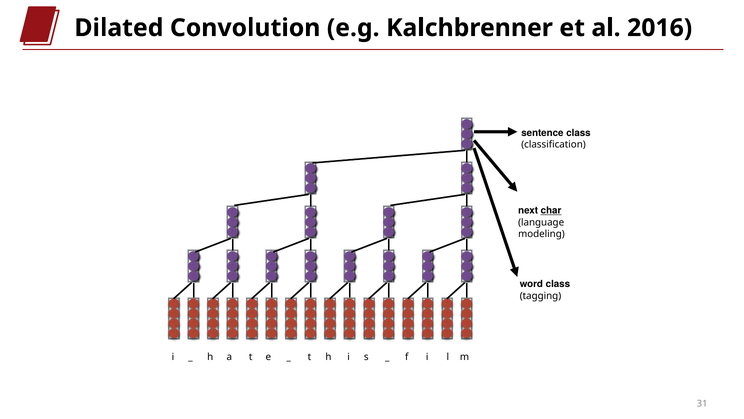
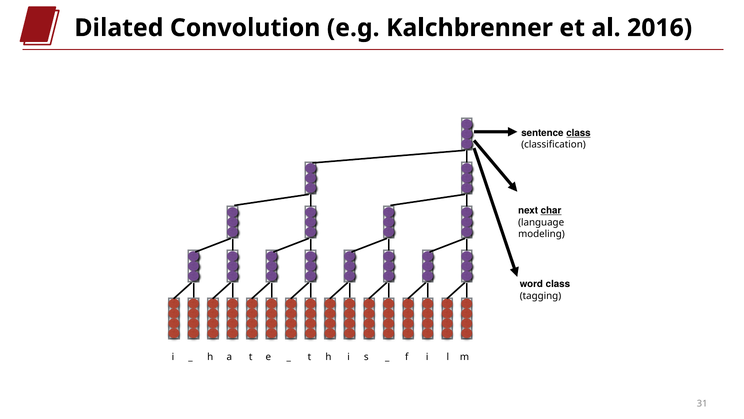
class underline: none -> present (578, 133)
